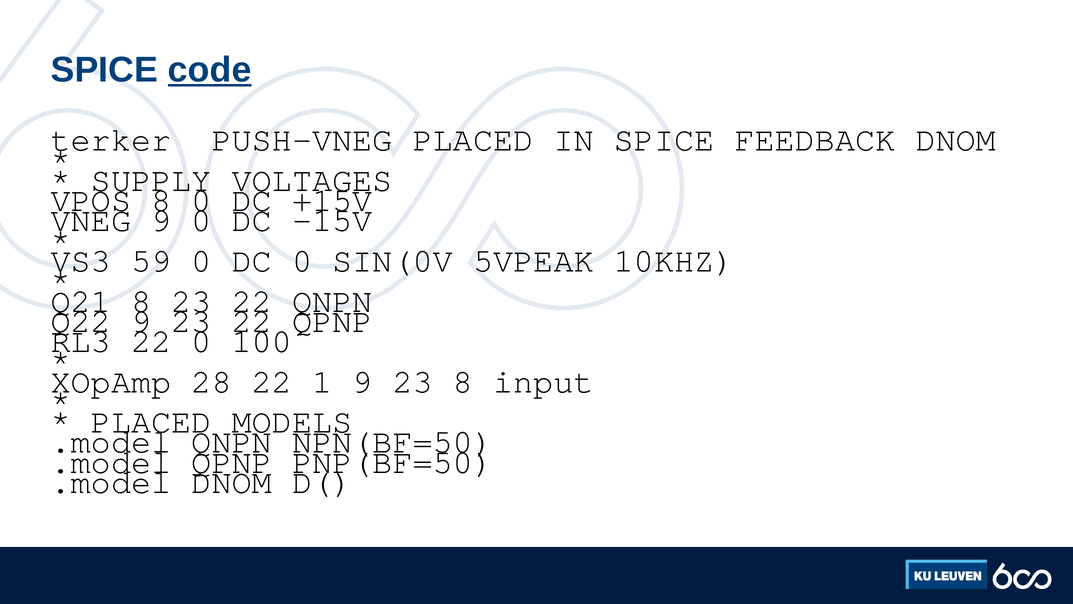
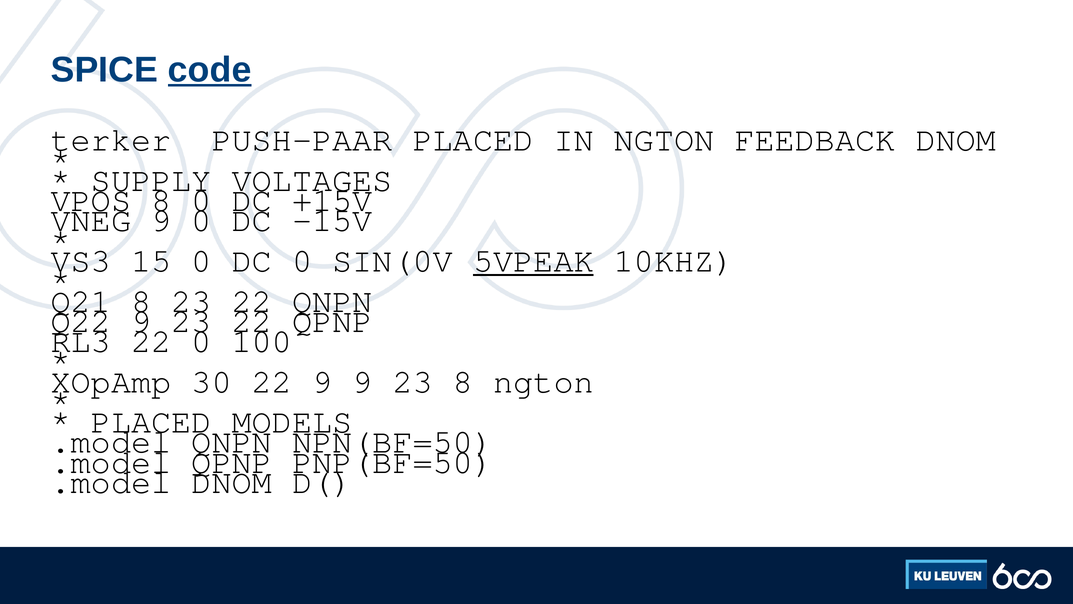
PUSH-VNEG: PUSH-VNEG -> PUSH-PAAR (302, 140)
IN SPICE: SPICE -> NGTON (664, 140)
59: 59 -> 15 (151, 260)
5VPEAK underline: none -> present (533, 260)
28: 28 -> 30 (212, 381)
22 1: 1 -> 9 (322, 381)
8 input: input -> ngton (543, 381)
